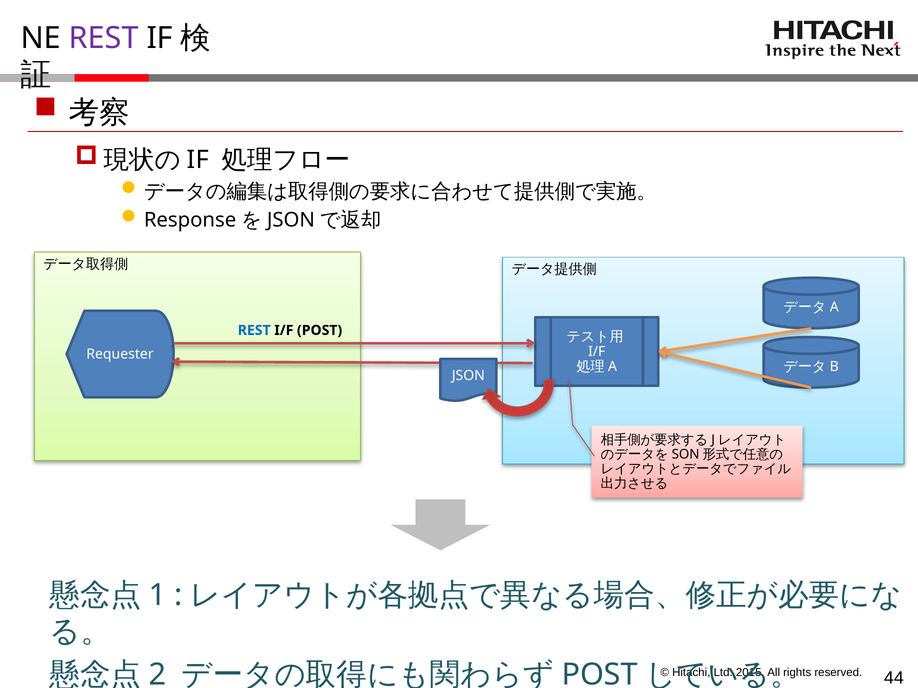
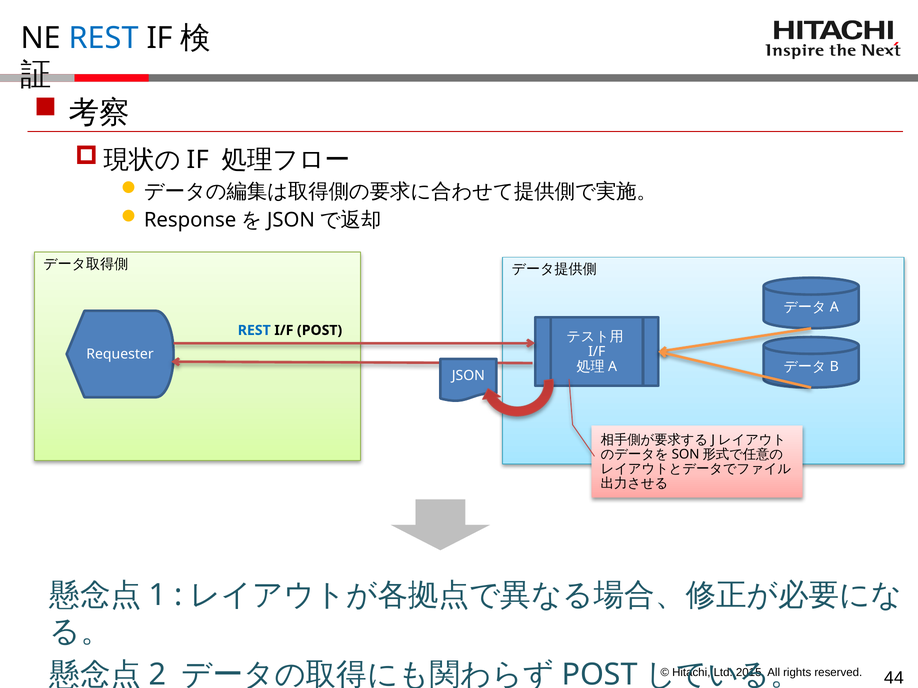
REST colour: purple -> blue (104, 38)
